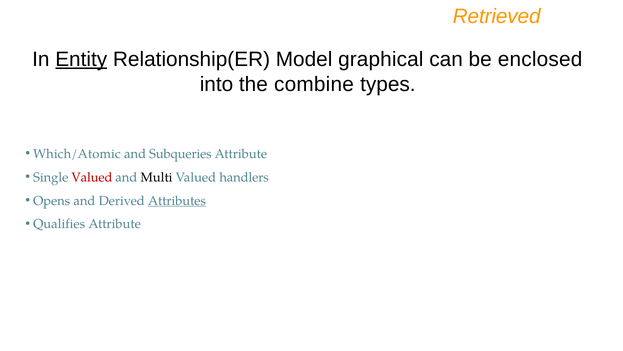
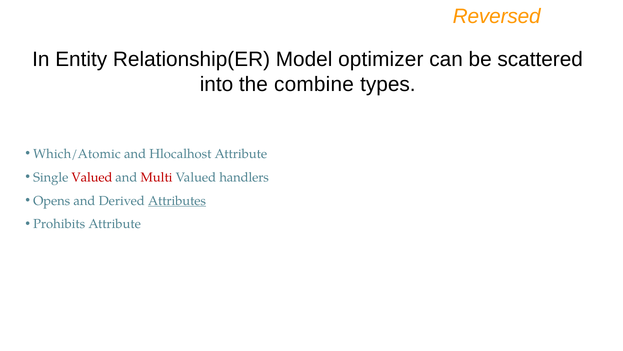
Retrieved: Retrieved -> Reversed (497, 16)
Entity underline: present -> none (81, 59)
graphical: graphical -> optimizer (381, 59)
enclosed: enclosed -> scattered (540, 59)
Subqueries: Subqueries -> Hlocalhost (180, 154)
Multi colour: black -> red (157, 177)
Qualifies: Qualifies -> Prohibits (59, 224)
